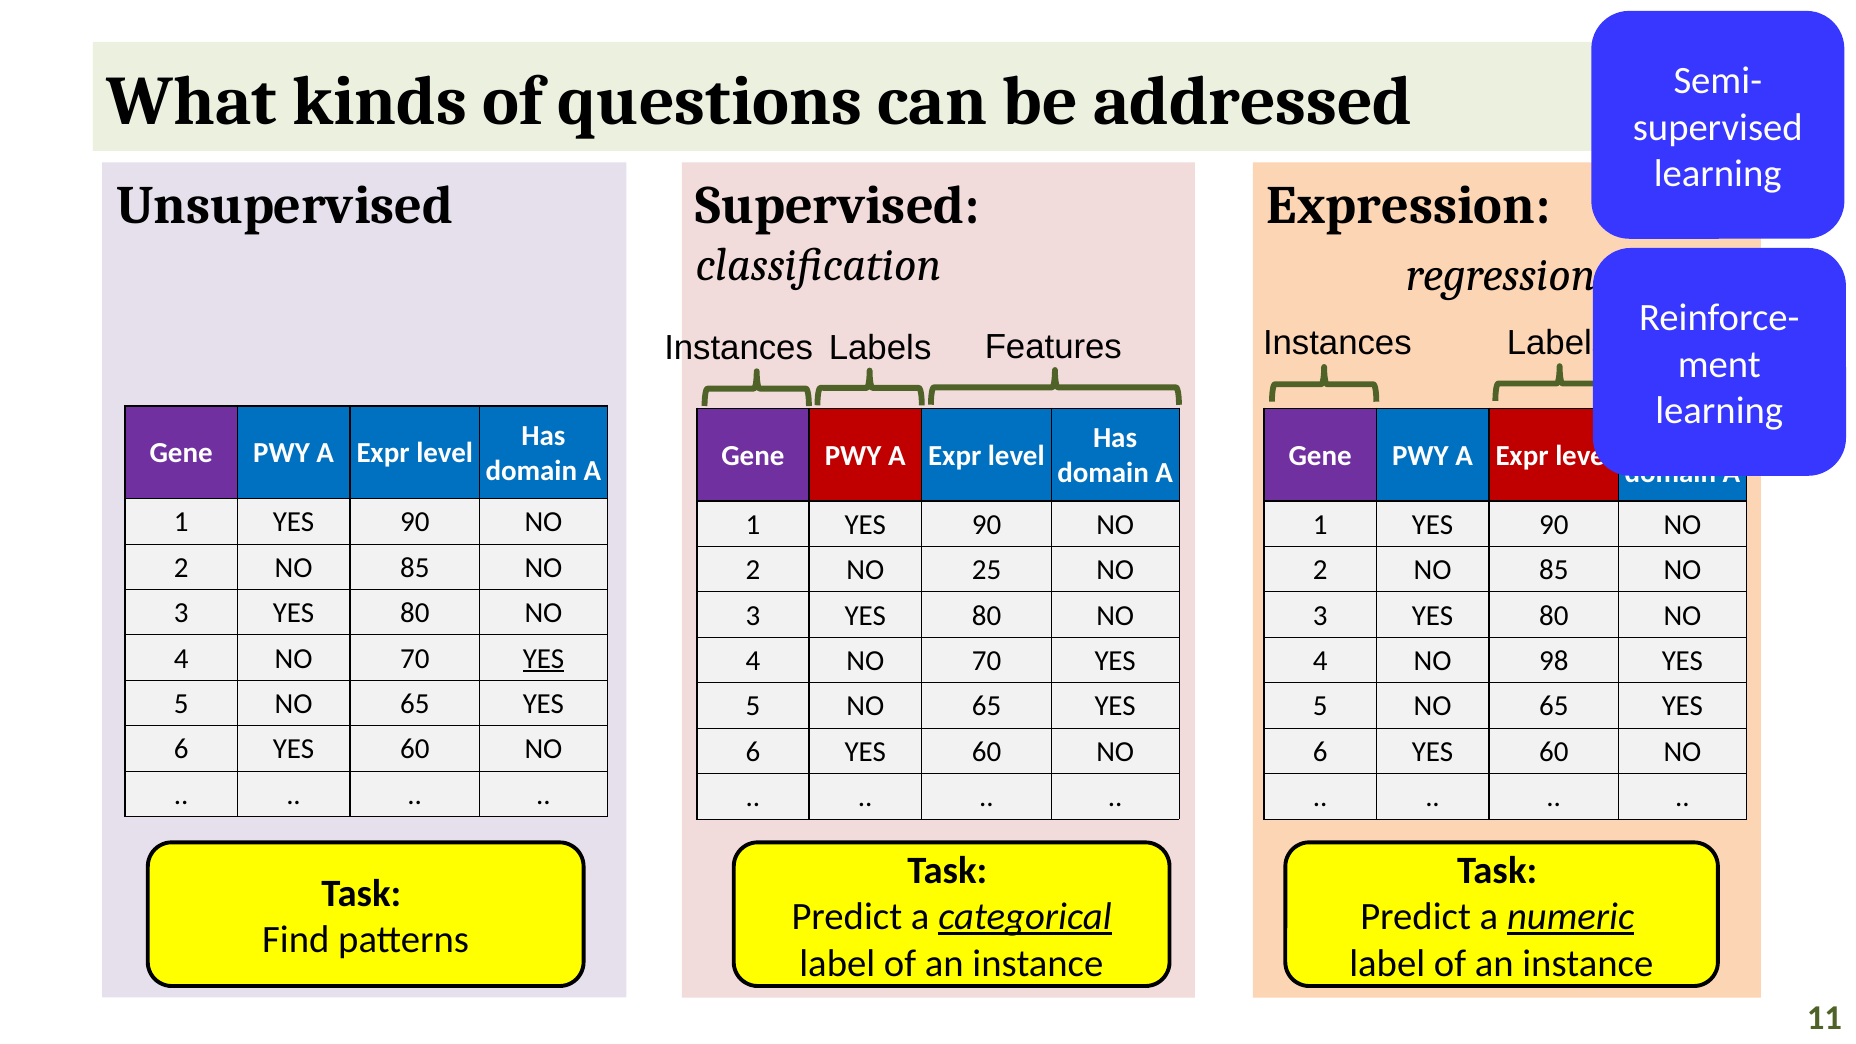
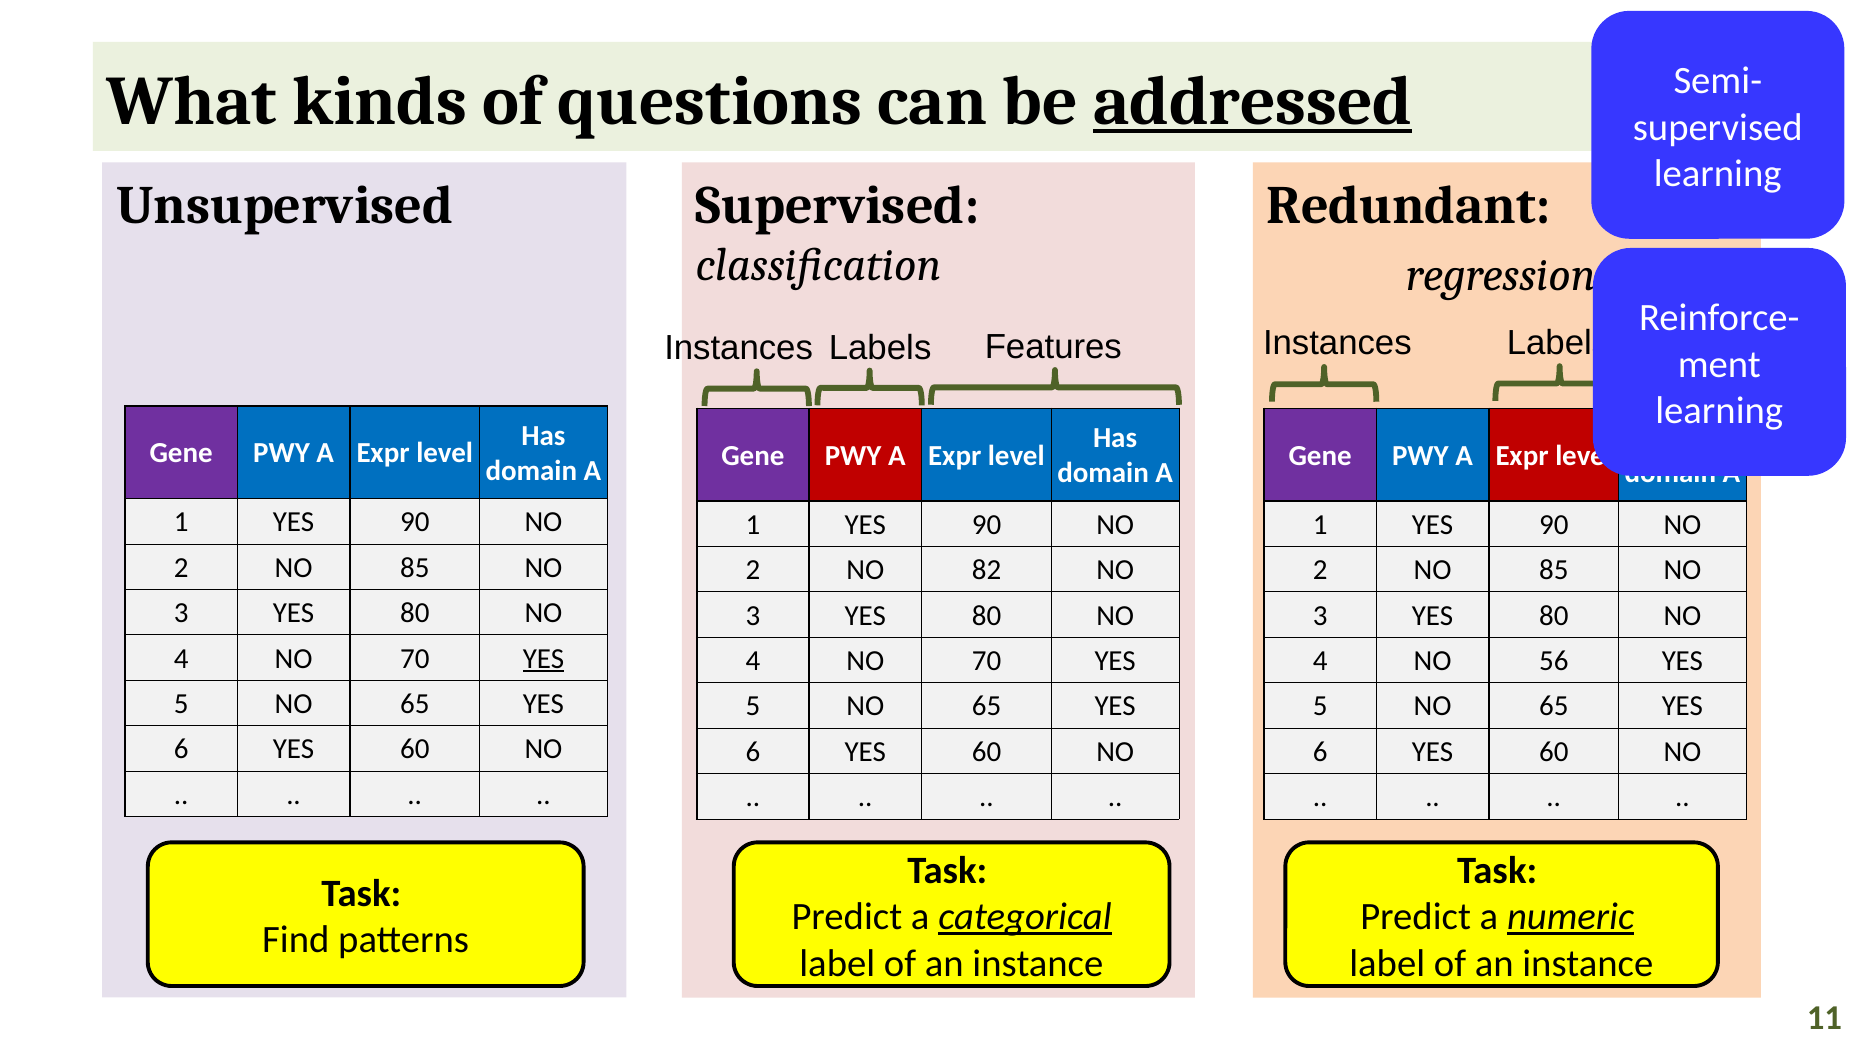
addressed underline: none -> present (1253, 101)
Expression: Expression -> Redundant (1409, 206)
25: 25 -> 82 (987, 570)
98: 98 -> 56 (1554, 661)
